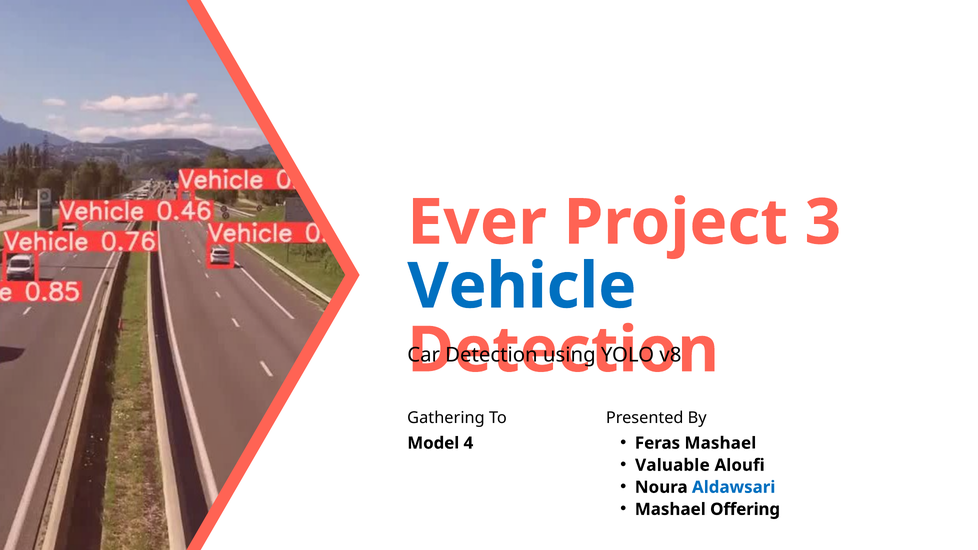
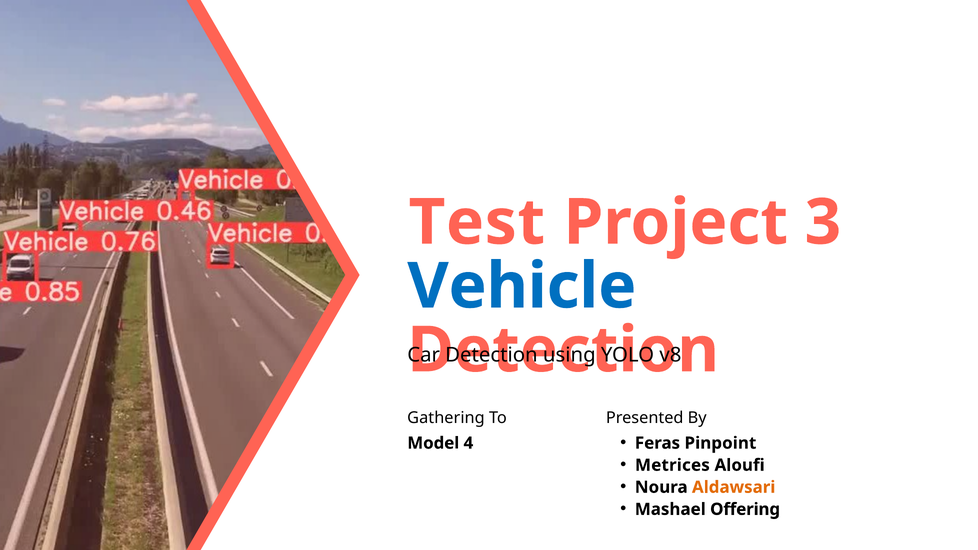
Ever: Ever -> Test (477, 223)
Feras Mashael: Mashael -> Pinpoint (720, 443)
Valuable: Valuable -> Metrices (672, 465)
Aldawsari colour: blue -> orange (734, 487)
